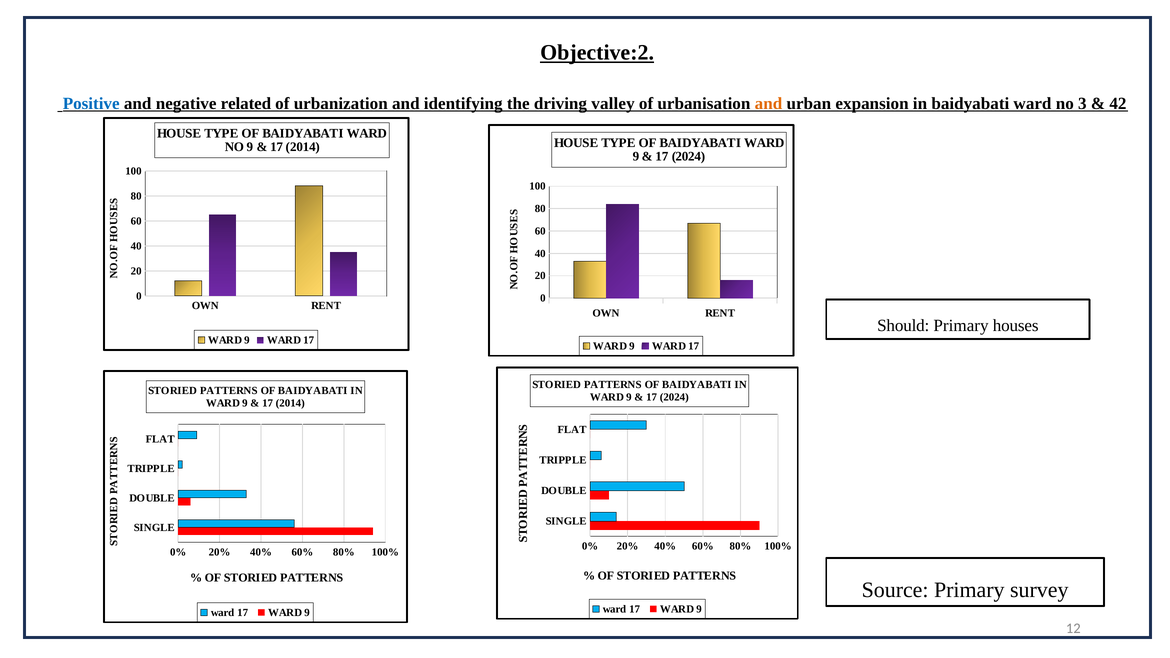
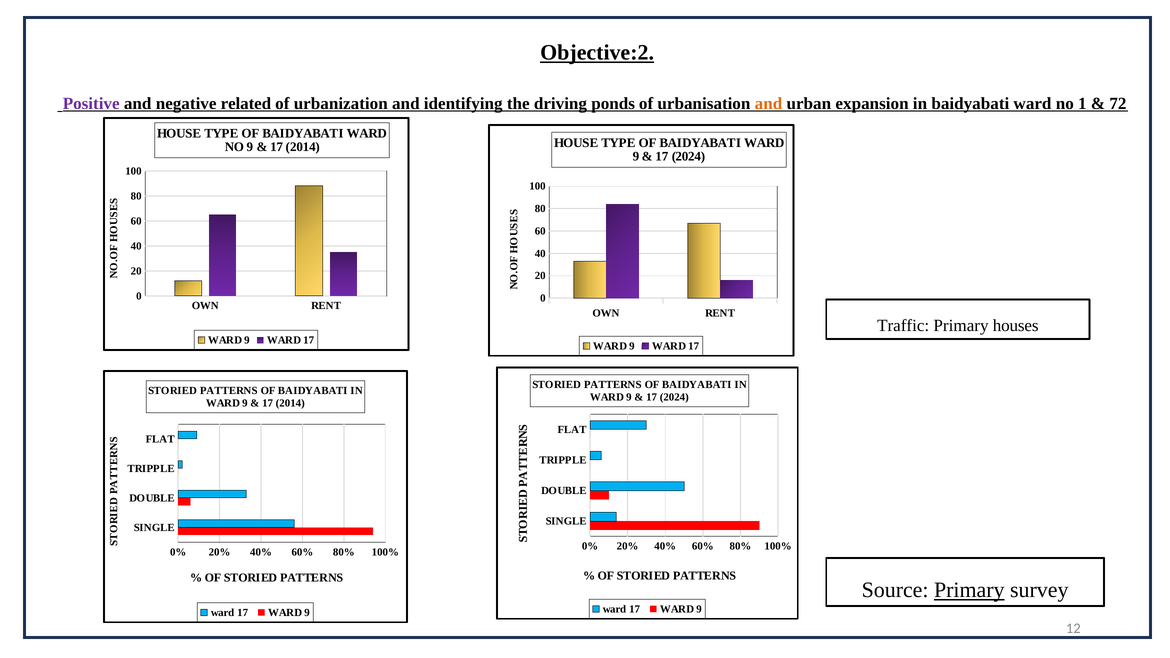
Positive colour: blue -> purple (91, 103)
valley: valley -> ponds (613, 103)
3: 3 -> 1 (1082, 103)
42: 42 -> 72 (1118, 103)
Should: Should -> Traffic (903, 326)
Primary underline: none -> present (969, 590)
